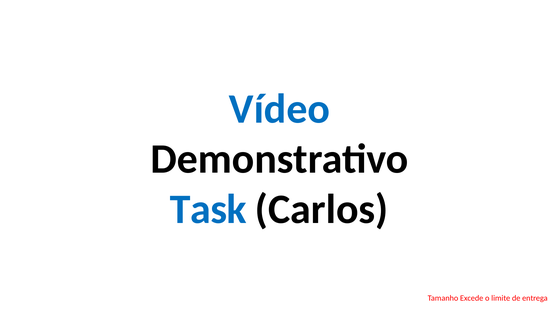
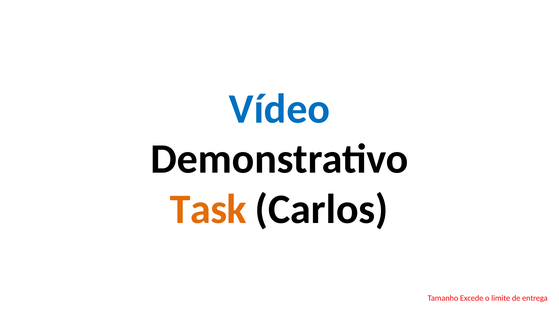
Task colour: blue -> orange (208, 210)
